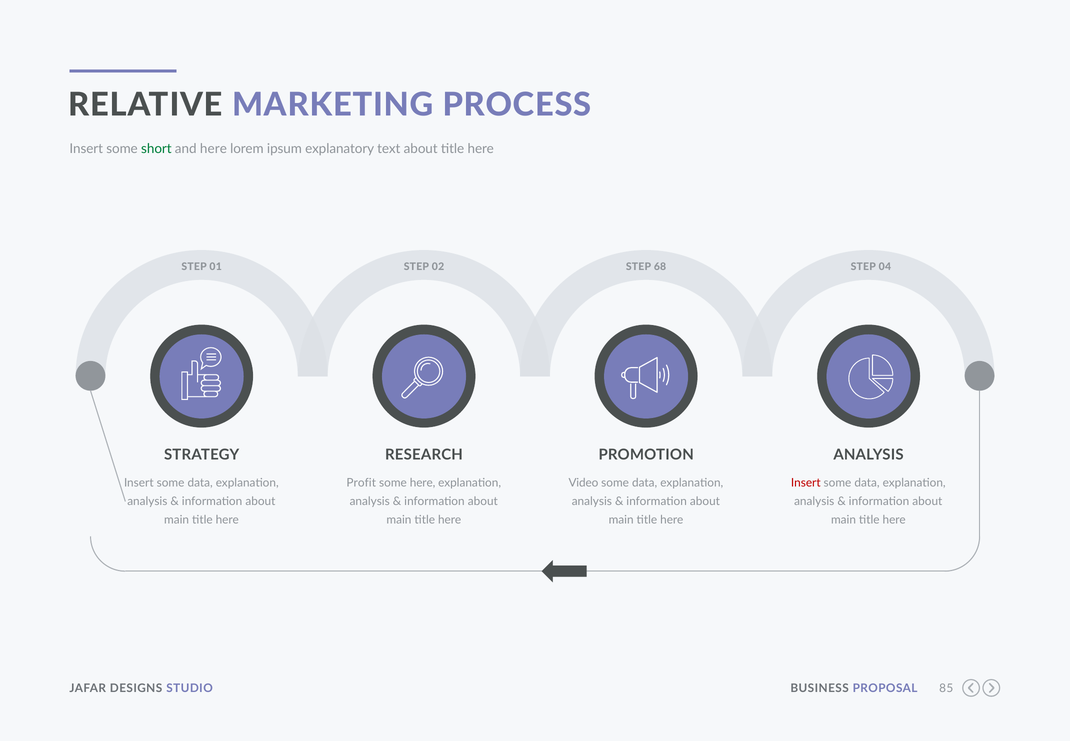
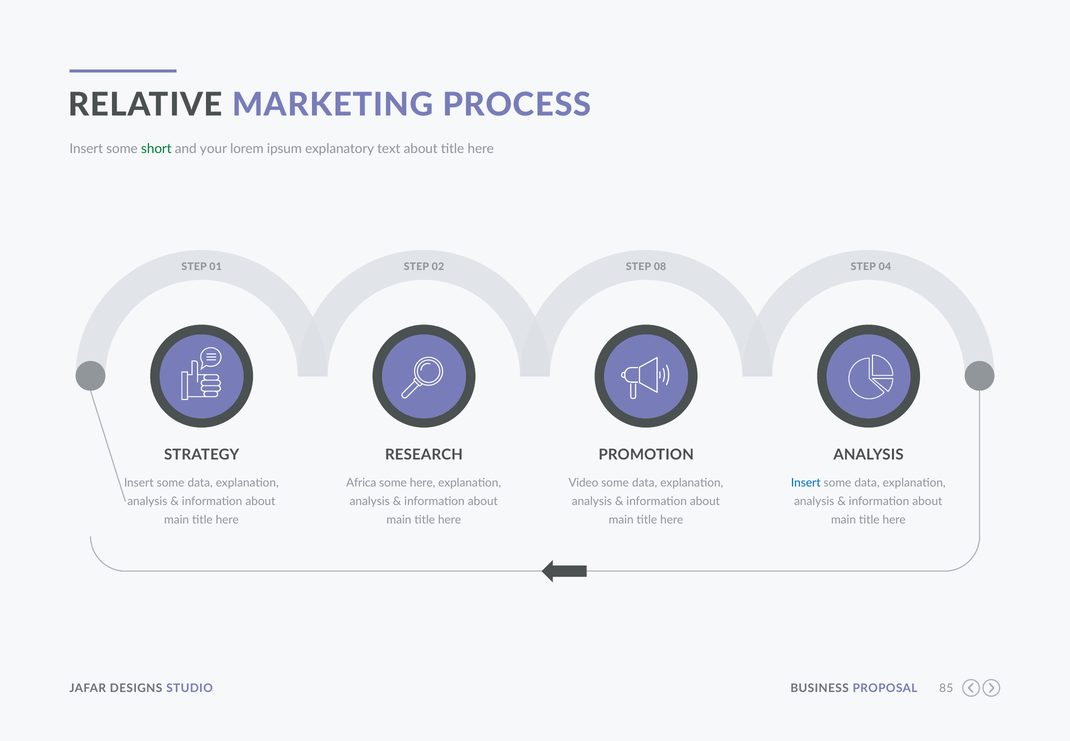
and here: here -> your (213, 149)
68: 68 -> 08 (660, 267)
Profit: Profit -> Africa (361, 483)
Insert colour: red -> blue (806, 483)
